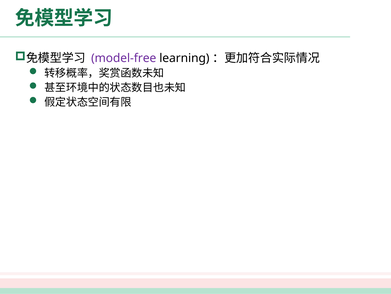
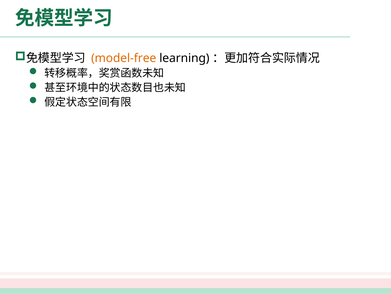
model-free colour: purple -> orange (124, 58)
